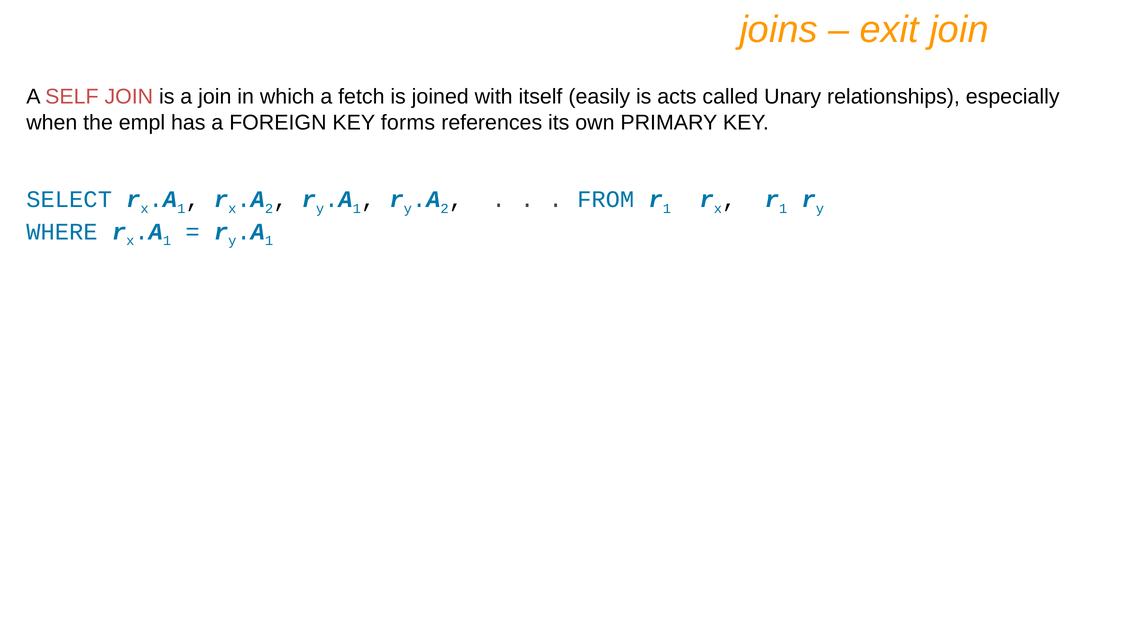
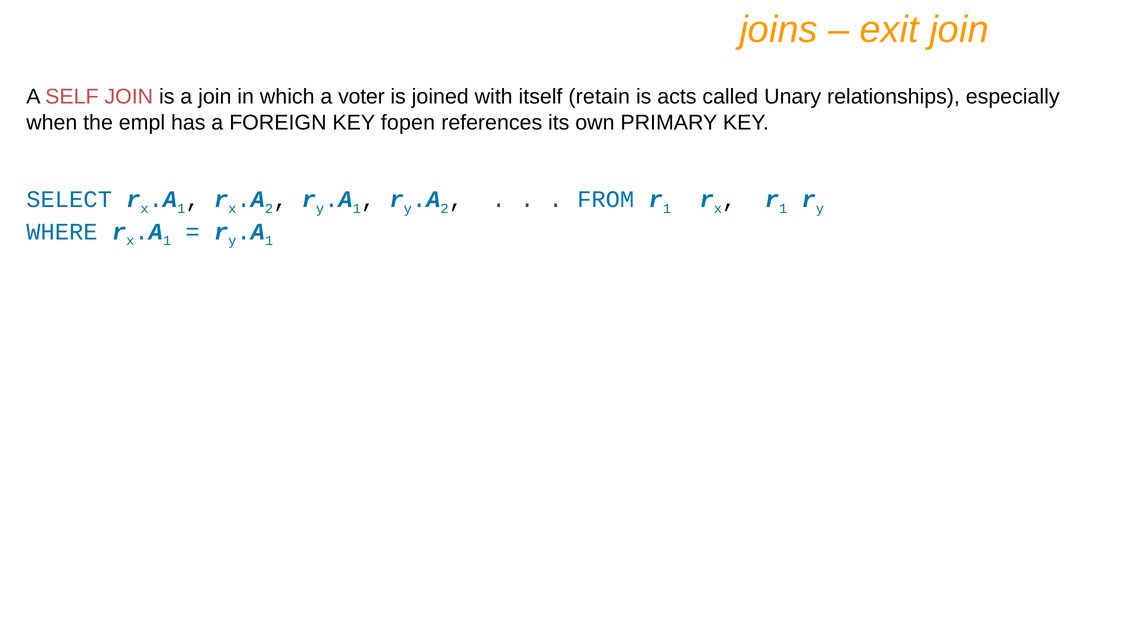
fetch: fetch -> voter (361, 97)
easily: easily -> retain (599, 97)
forms: forms -> fopen (408, 123)
